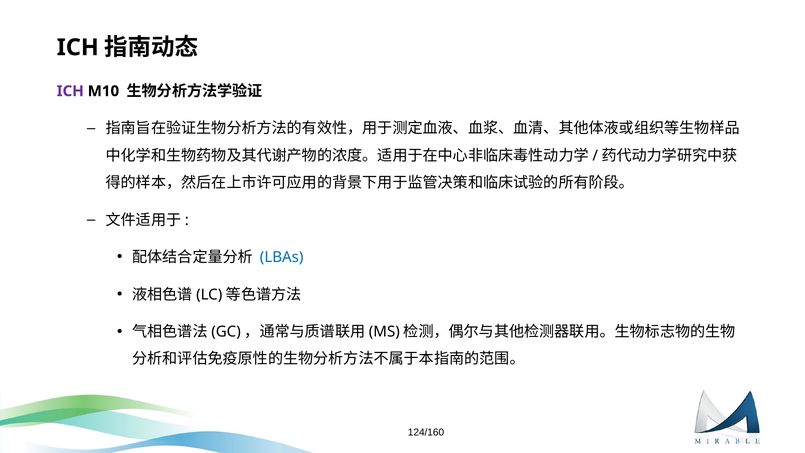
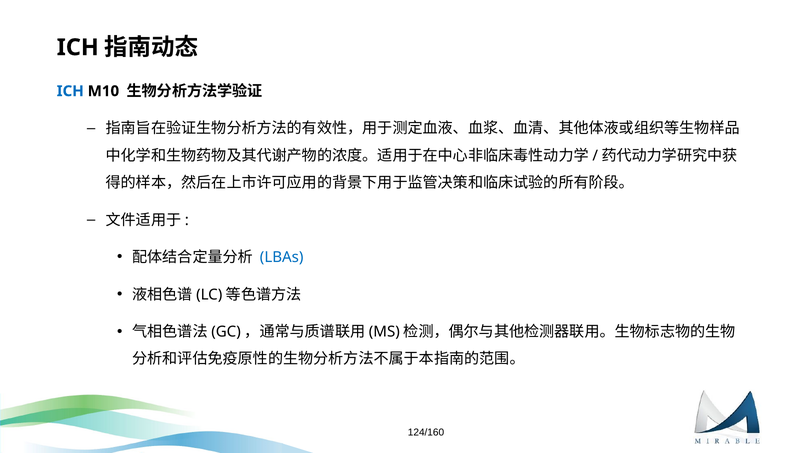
ICH colour: purple -> blue (70, 91)
